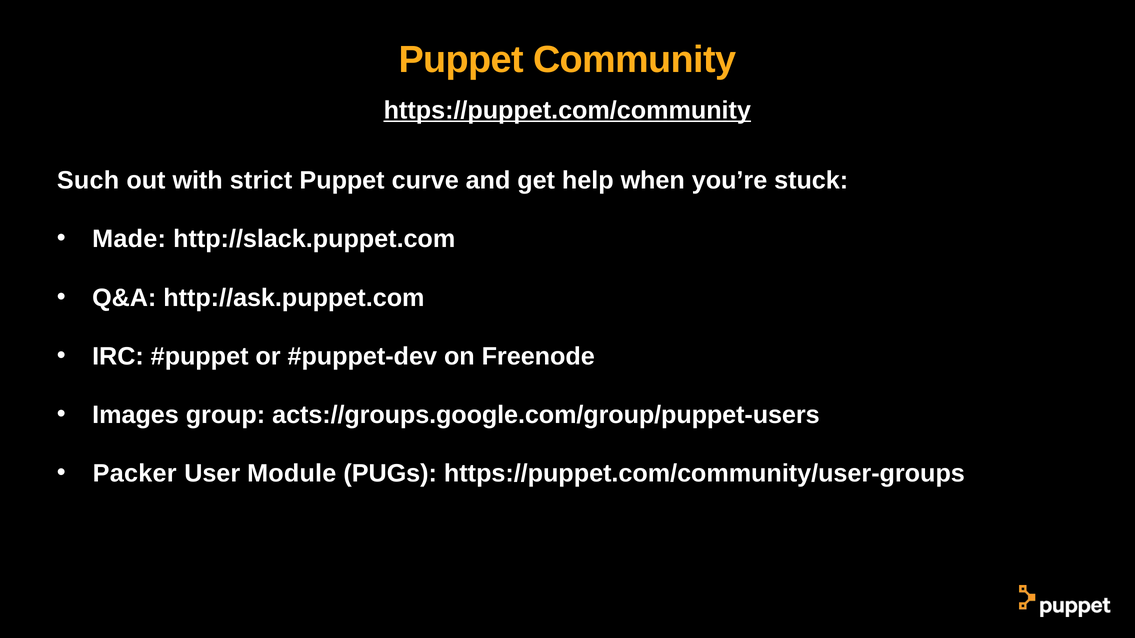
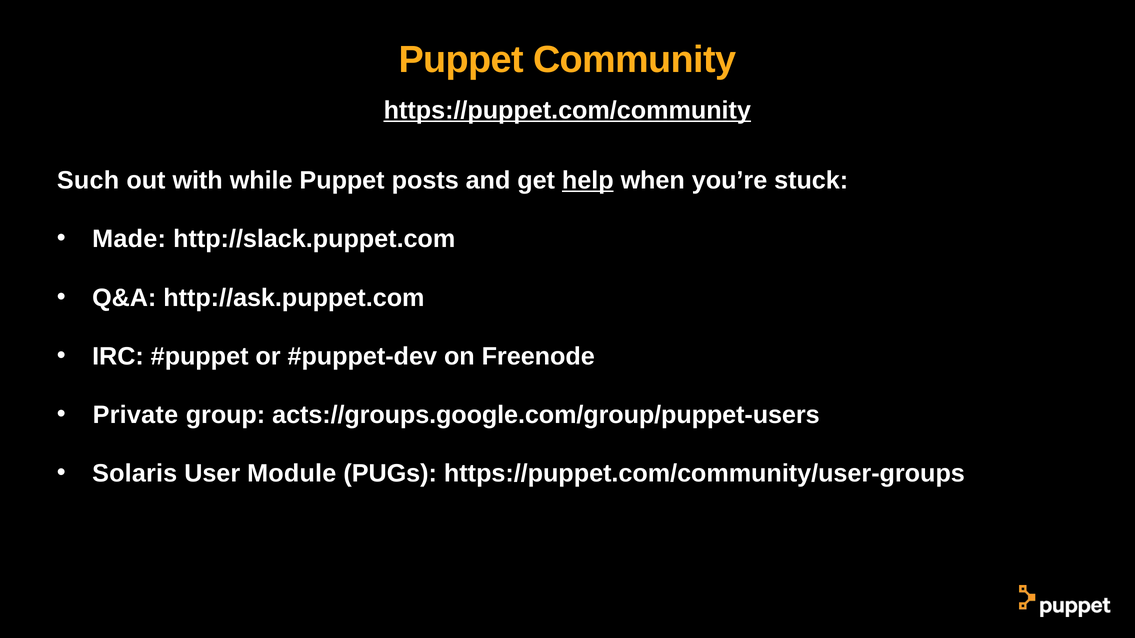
strict: strict -> while (261, 181)
curve: curve -> posts (425, 181)
help underline: none -> present (588, 181)
Images: Images -> Private (135, 415)
Packer: Packer -> Solaris (135, 474)
